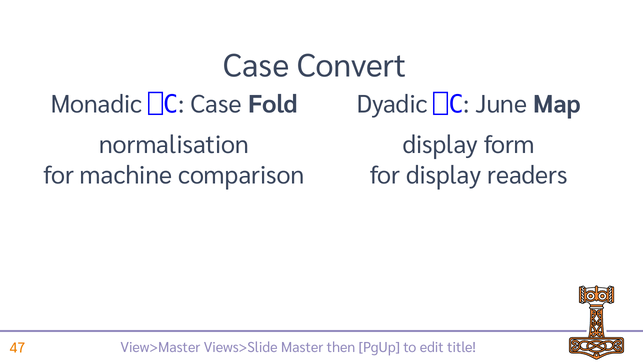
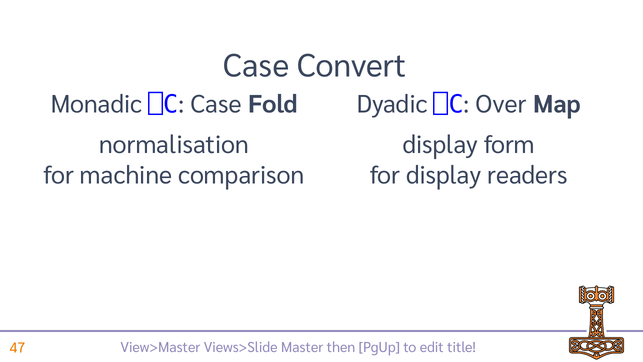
June: June -> Over (501, 104)
